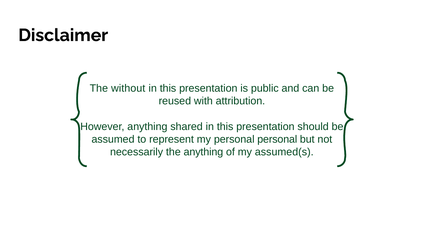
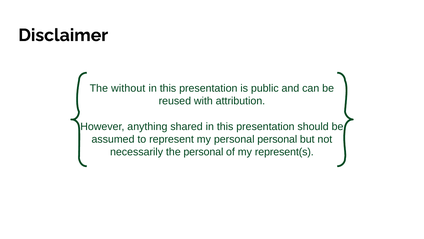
the anything: anything -> personal (203, 152)
assumed(s: assumed(s -> represent(s (284, 152)
